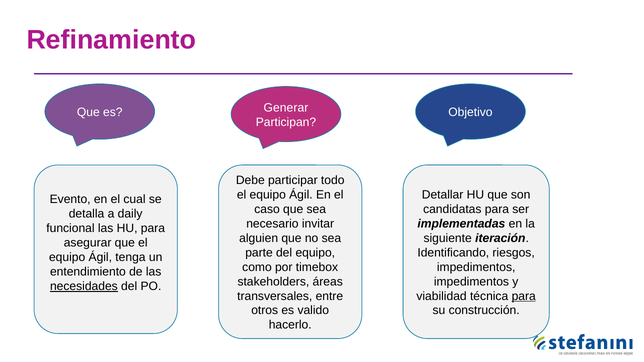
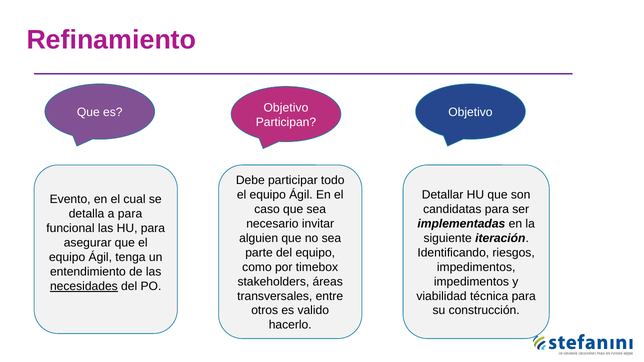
Generar: Generar -> Objetivo (286, 108)
a daily: daily -> para (130, 214)
para underline: present -> none (524, 296)
